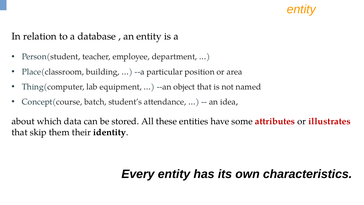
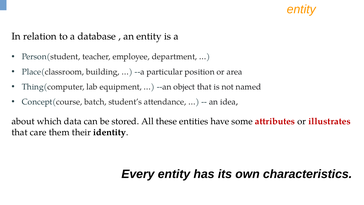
skip: skip -> care (38, 132)
